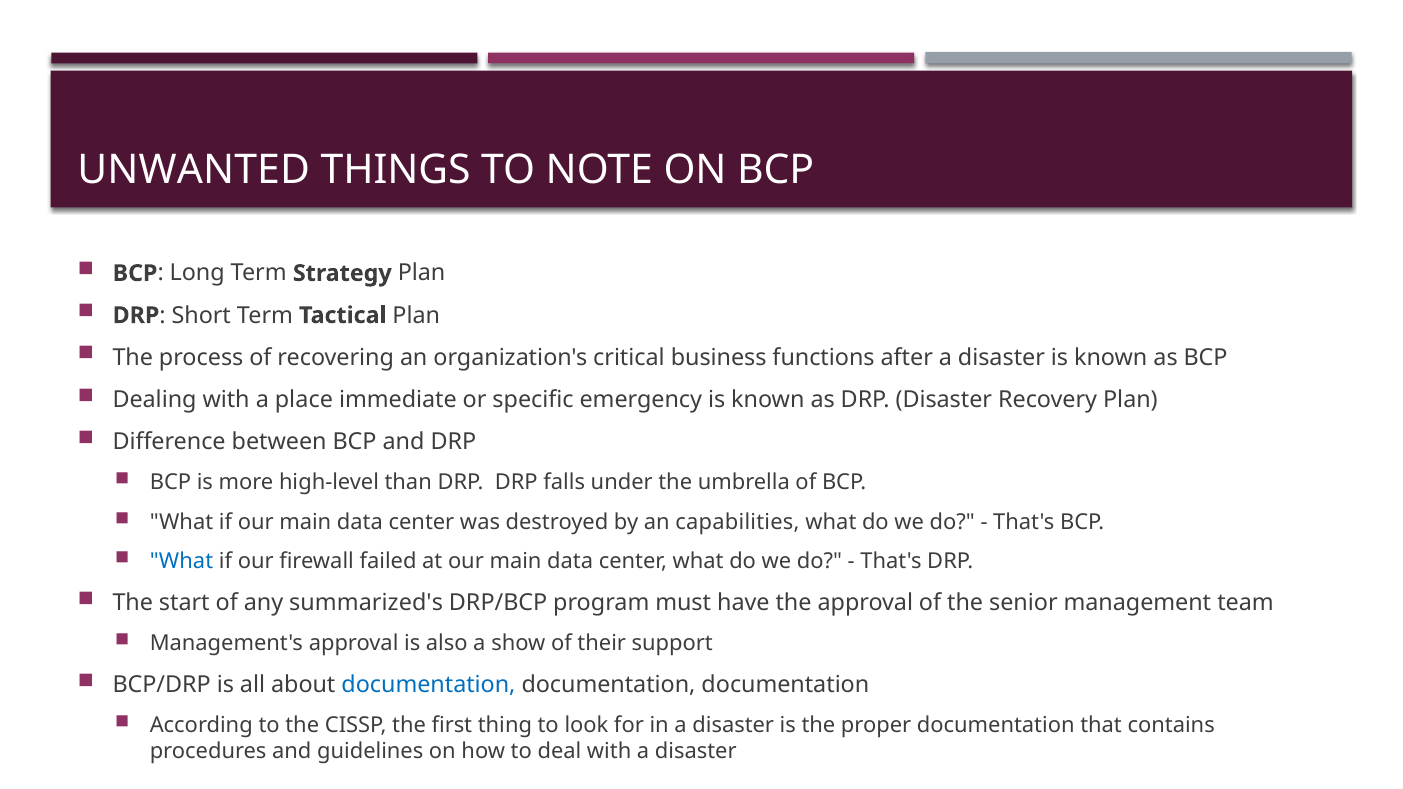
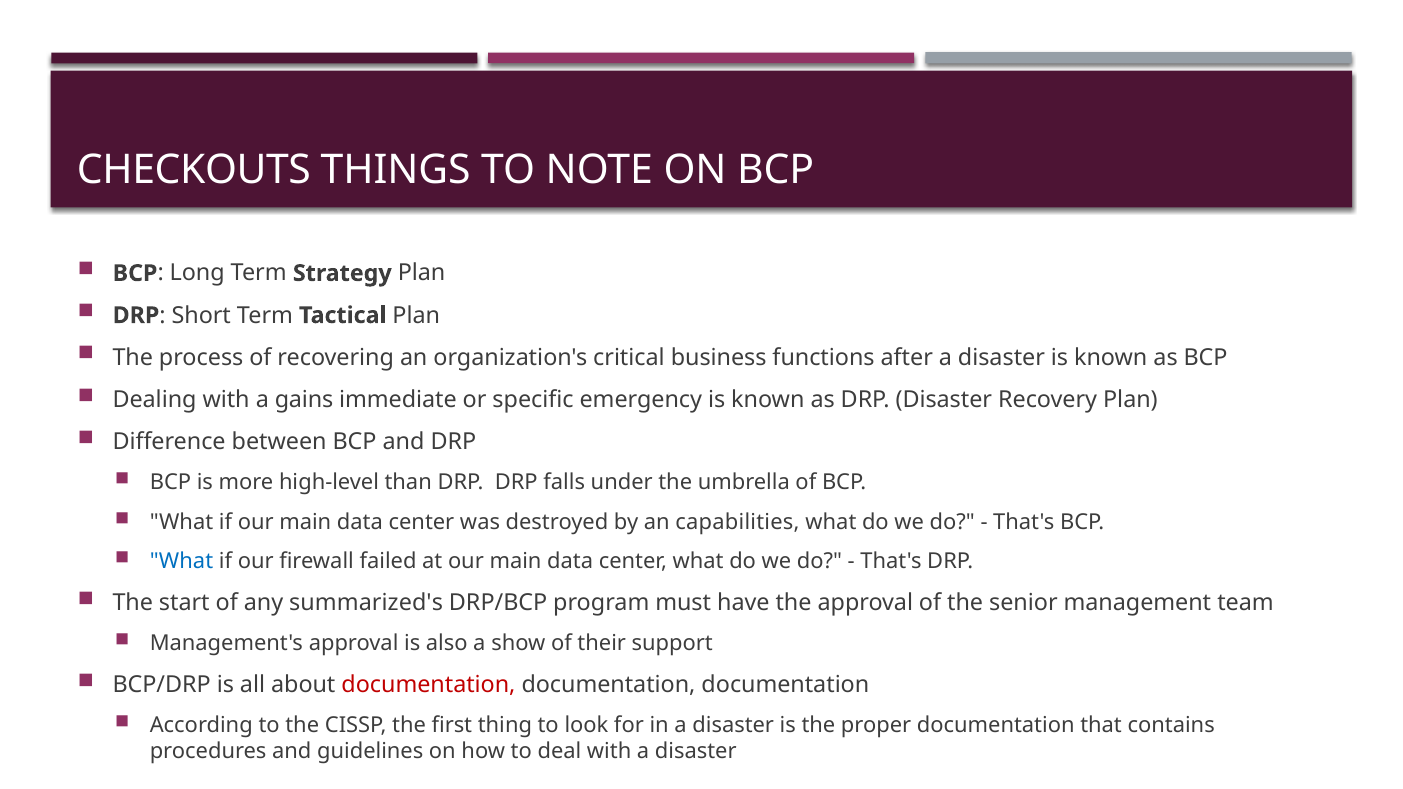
UNWANTED: UNWANTED -> CHECKOUTS (194, 170)
place: place -> gains (304, 400)
documentation colour: blue -> red (428, 685)
